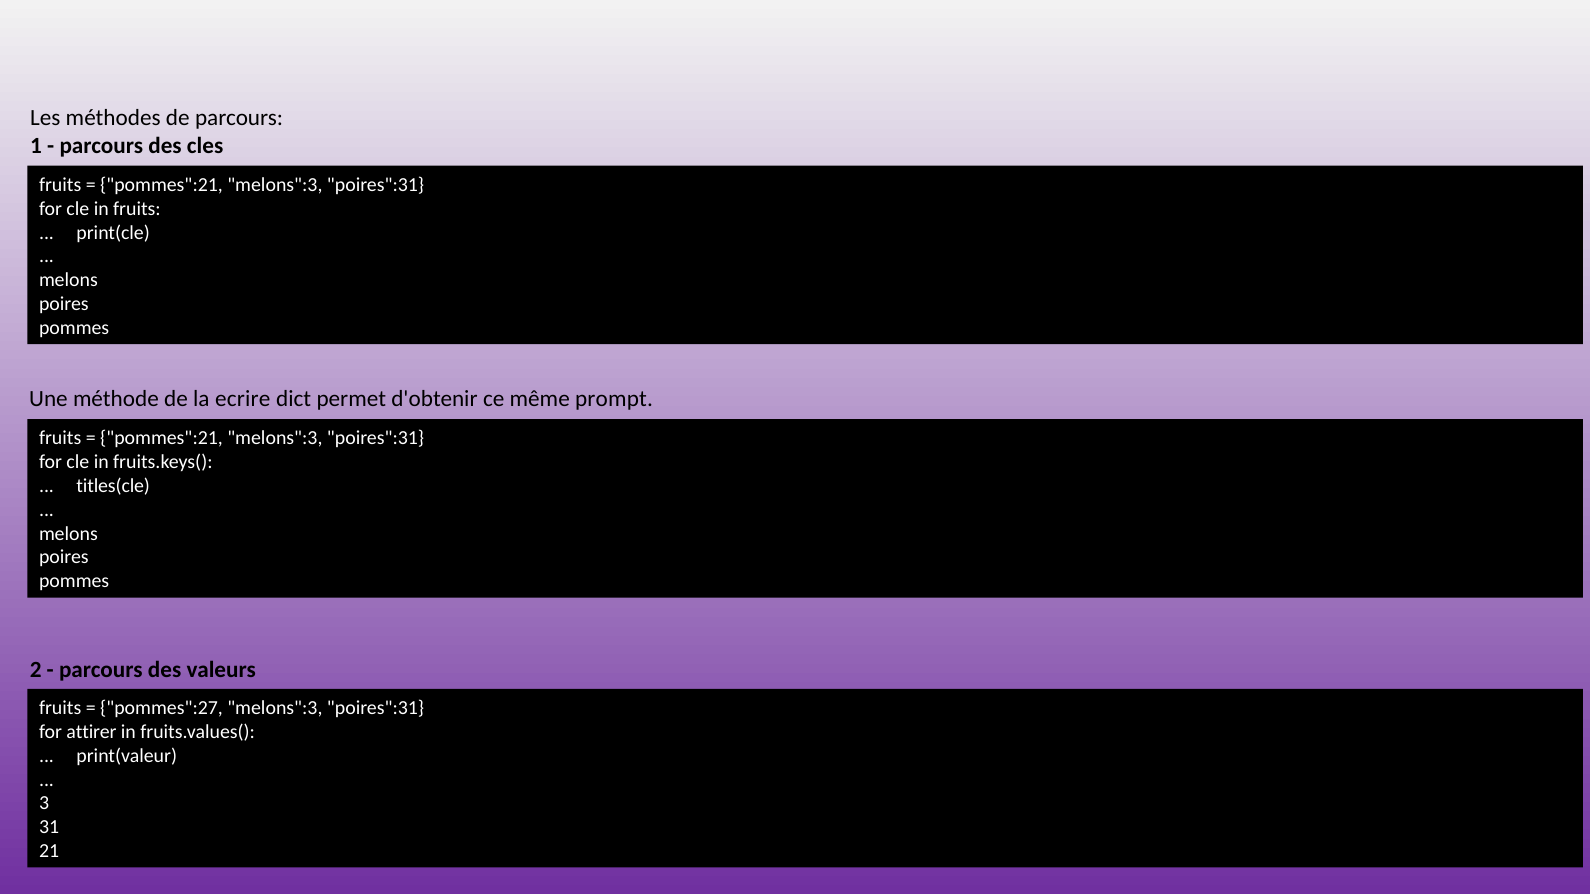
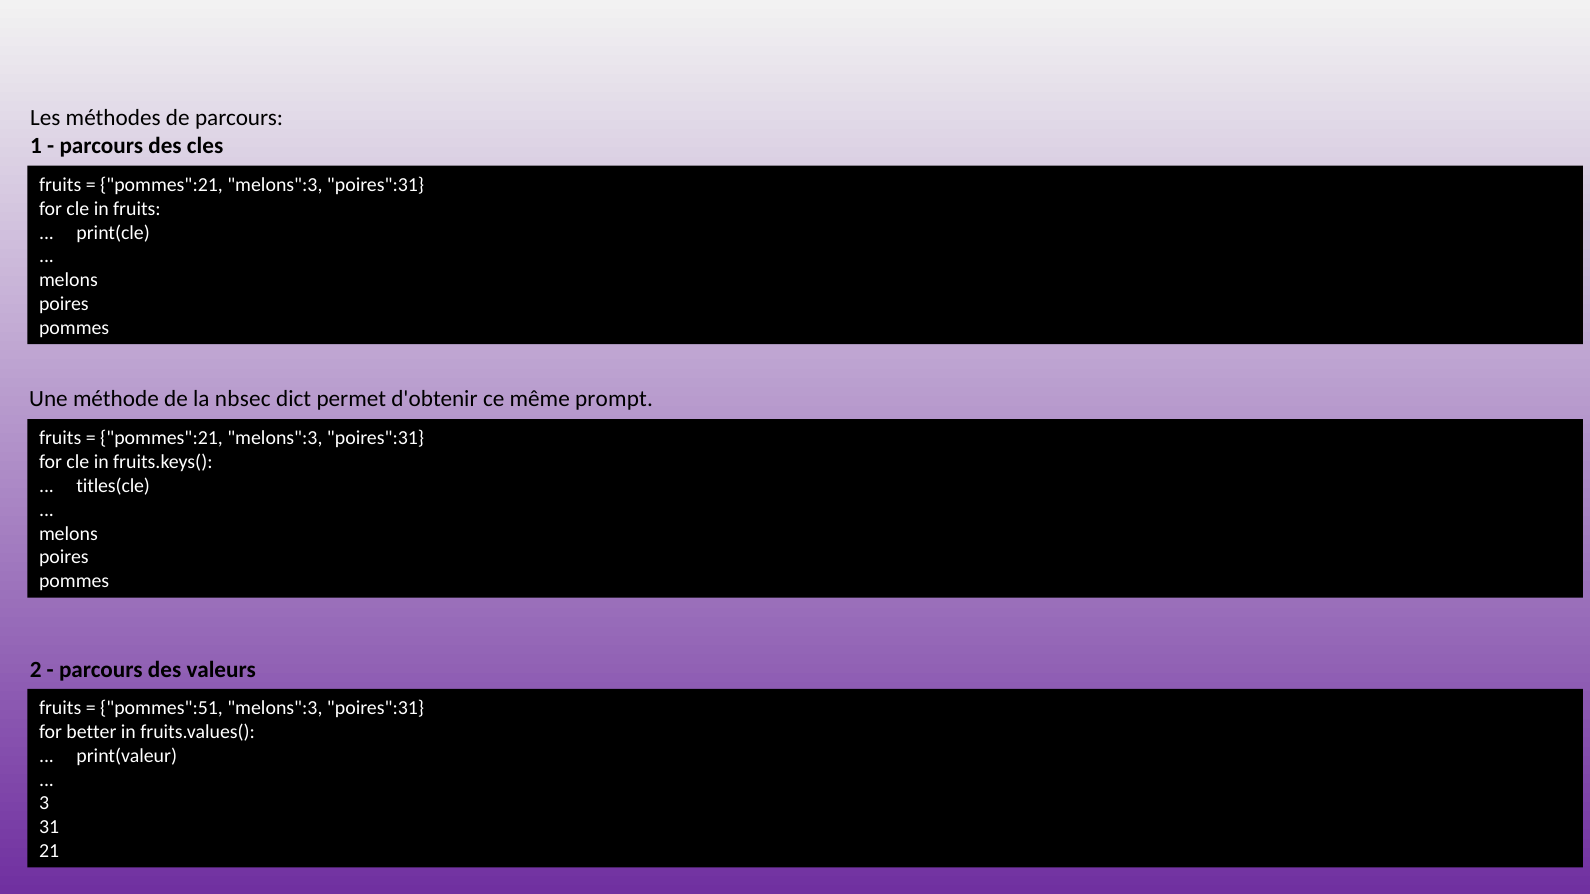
ecrire: ecrire -> nbsec (243, 399)
pommes":27: pommes":27 -> pommes":51 (162, 708)
attirer: attirer -> better (91, 732)
